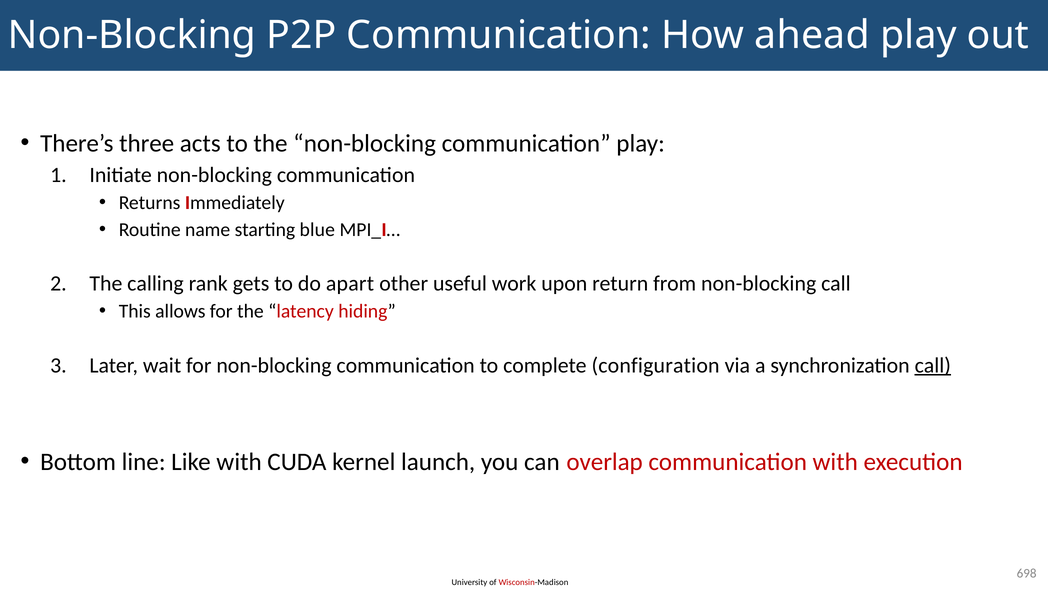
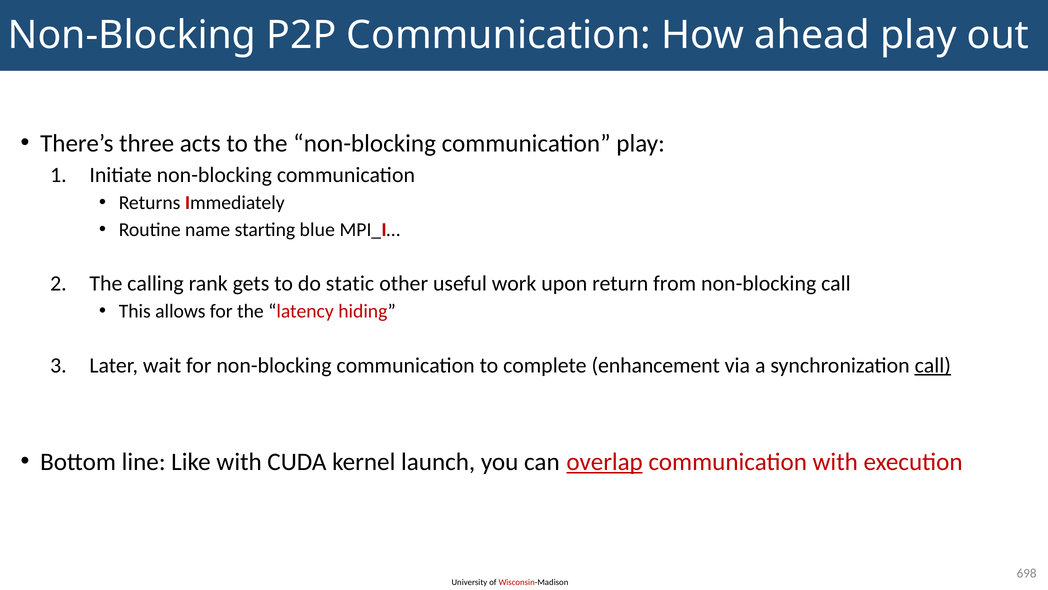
apart: apart -> static (350, 283)
configuration: configuration -> enhancement (656, 365)
overlap underline: none -> present (605, 461)
